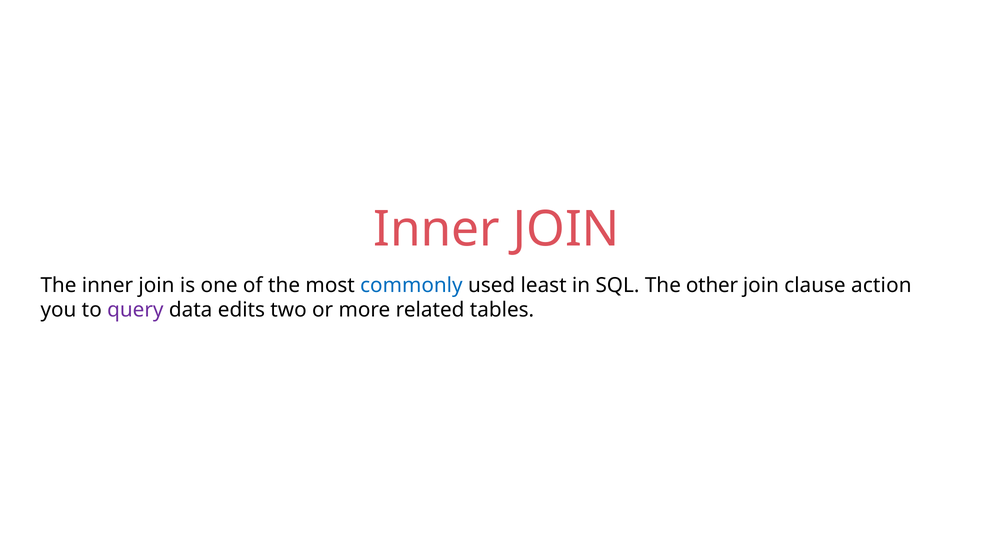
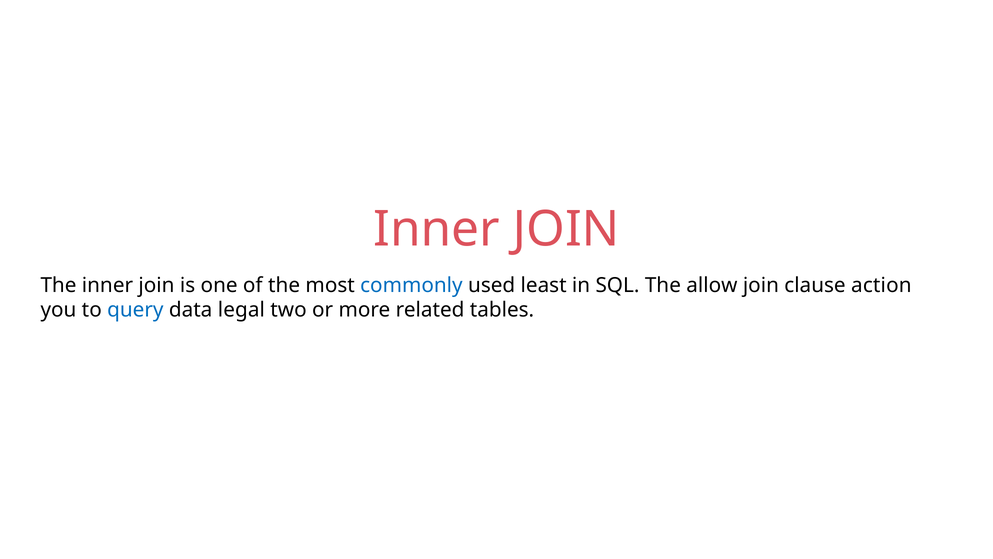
other: other -> allow (712, 285)
query colour: purple -> blue (135, 310)
edits: edits -> legal (241, 310)
